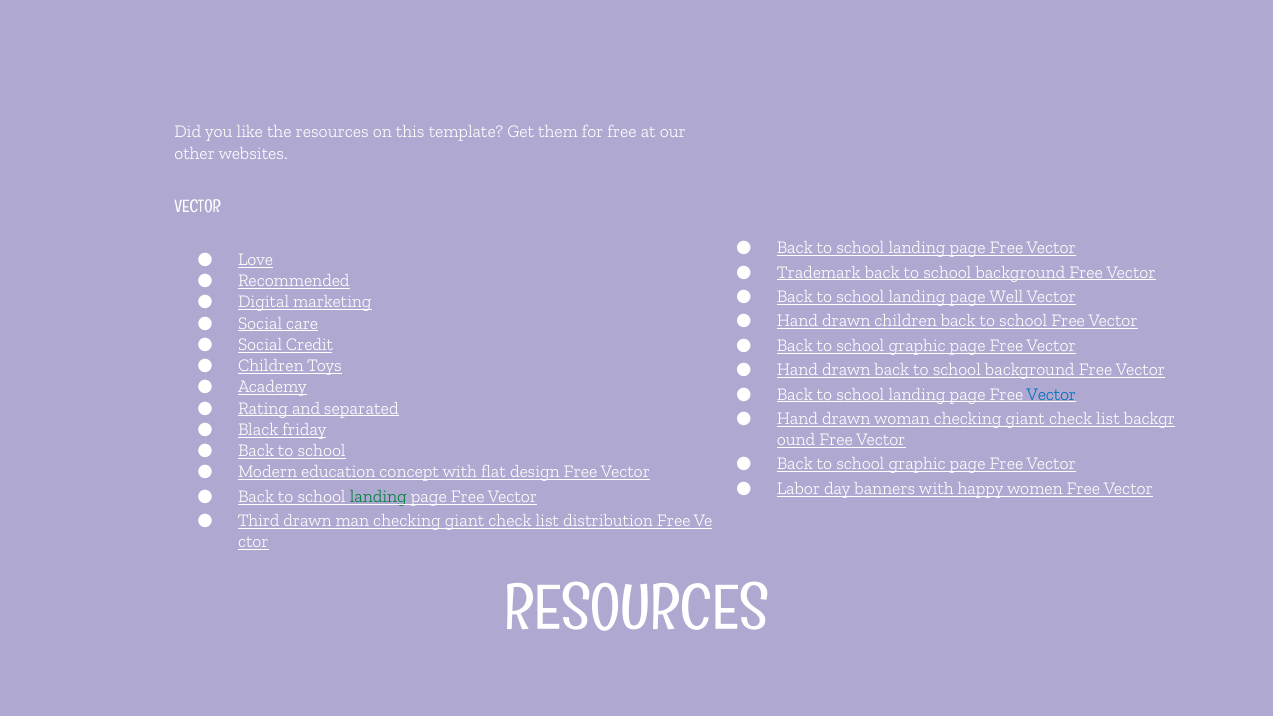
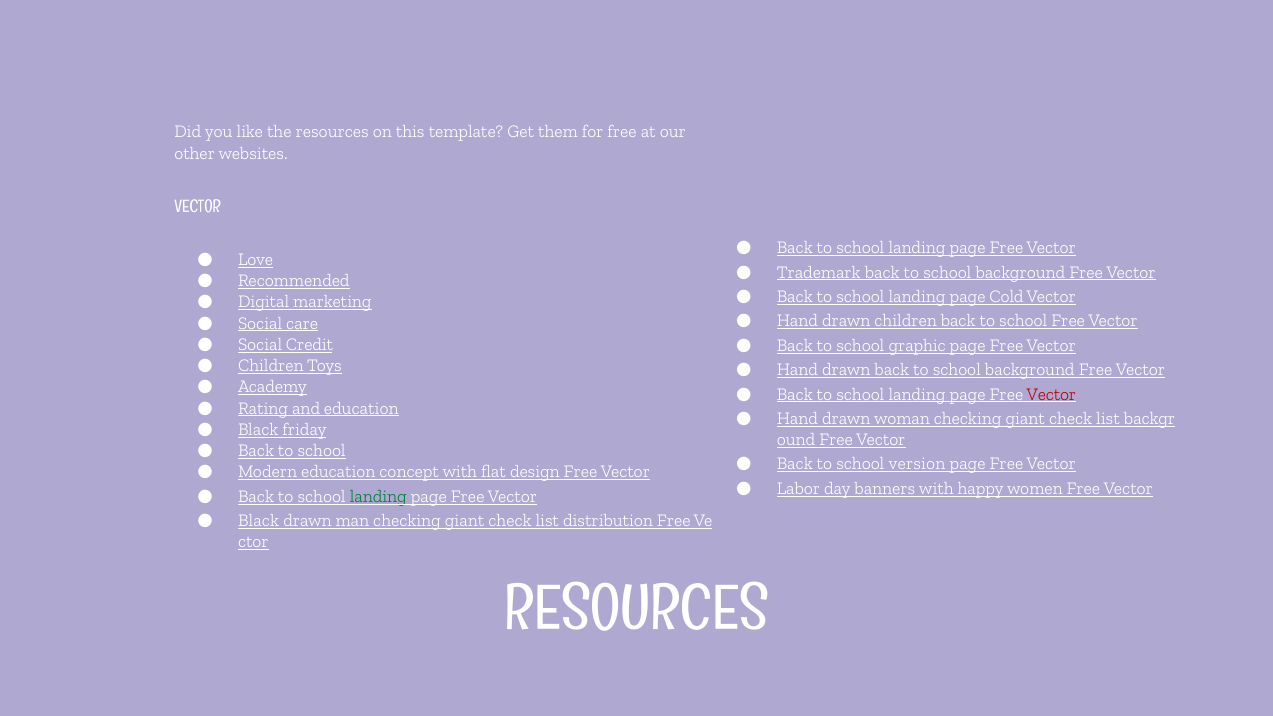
Well: Well -> Cold (1007, 297)
Vector colour: blue -> red (1051, 394)
and separated: separated -> education (361, 408)
graphic: graphic -> version (917, 464)
Third: Third -> Black (259, 521)
